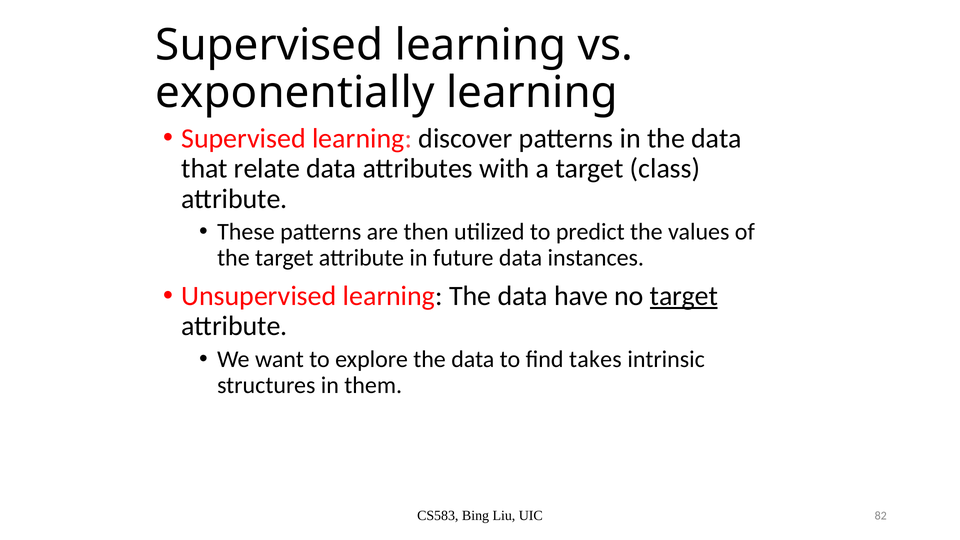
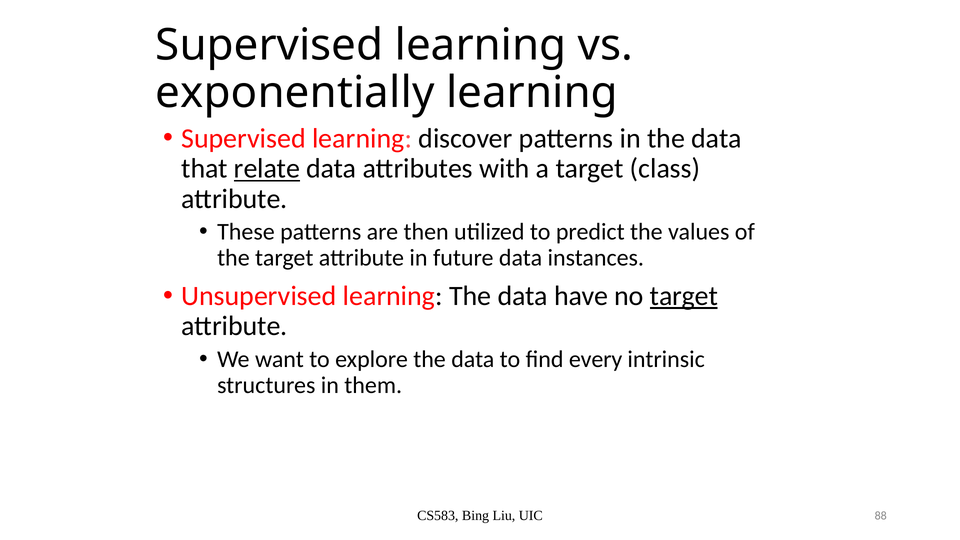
relate underline: none -> present (267, 169)
takes: takes -> every (596, 359)
82: 82 -> 88 (881, 516)
